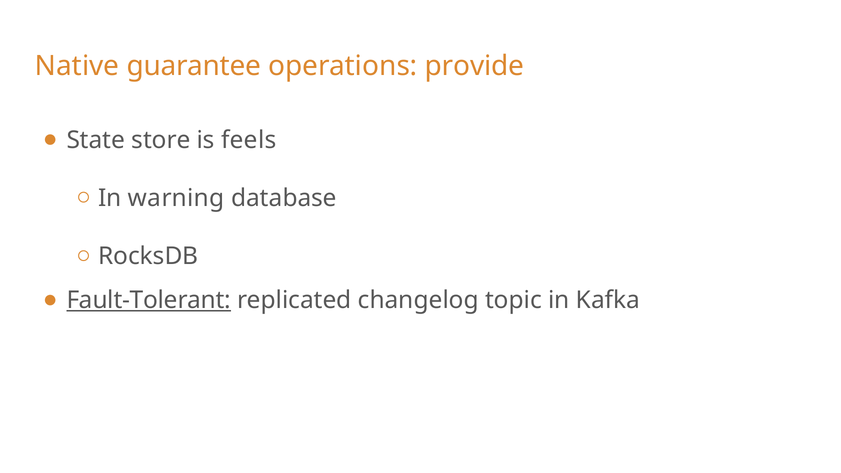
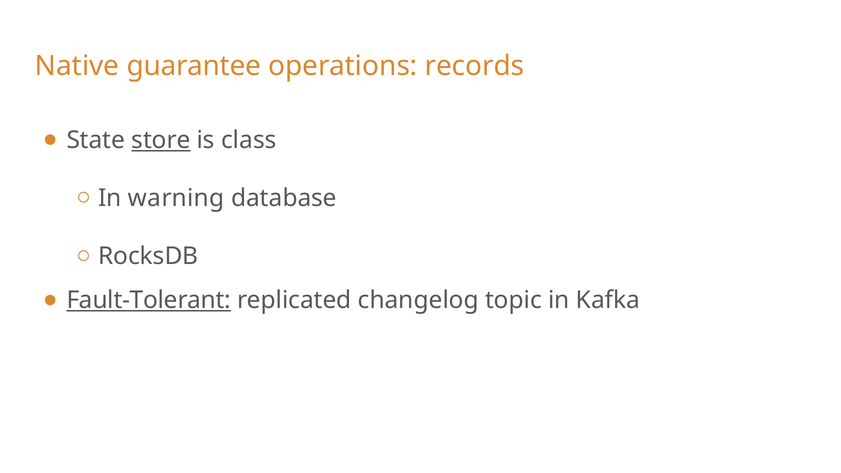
provide: provide -> records (475, 66)
store underline: none -> present (161, 140)
feels: feels -> class (249, 140)
